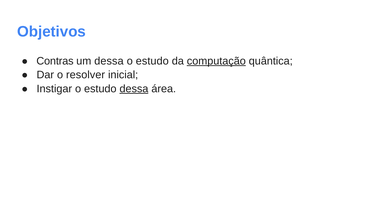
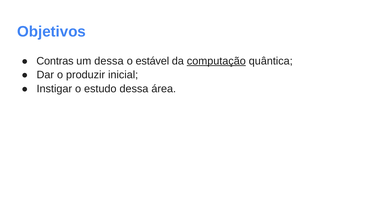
estudo: estudo -> estável (152, 61)
resolver: resolver -> produzir (86, 75)
dessa underline: present -> none (134, 89)
